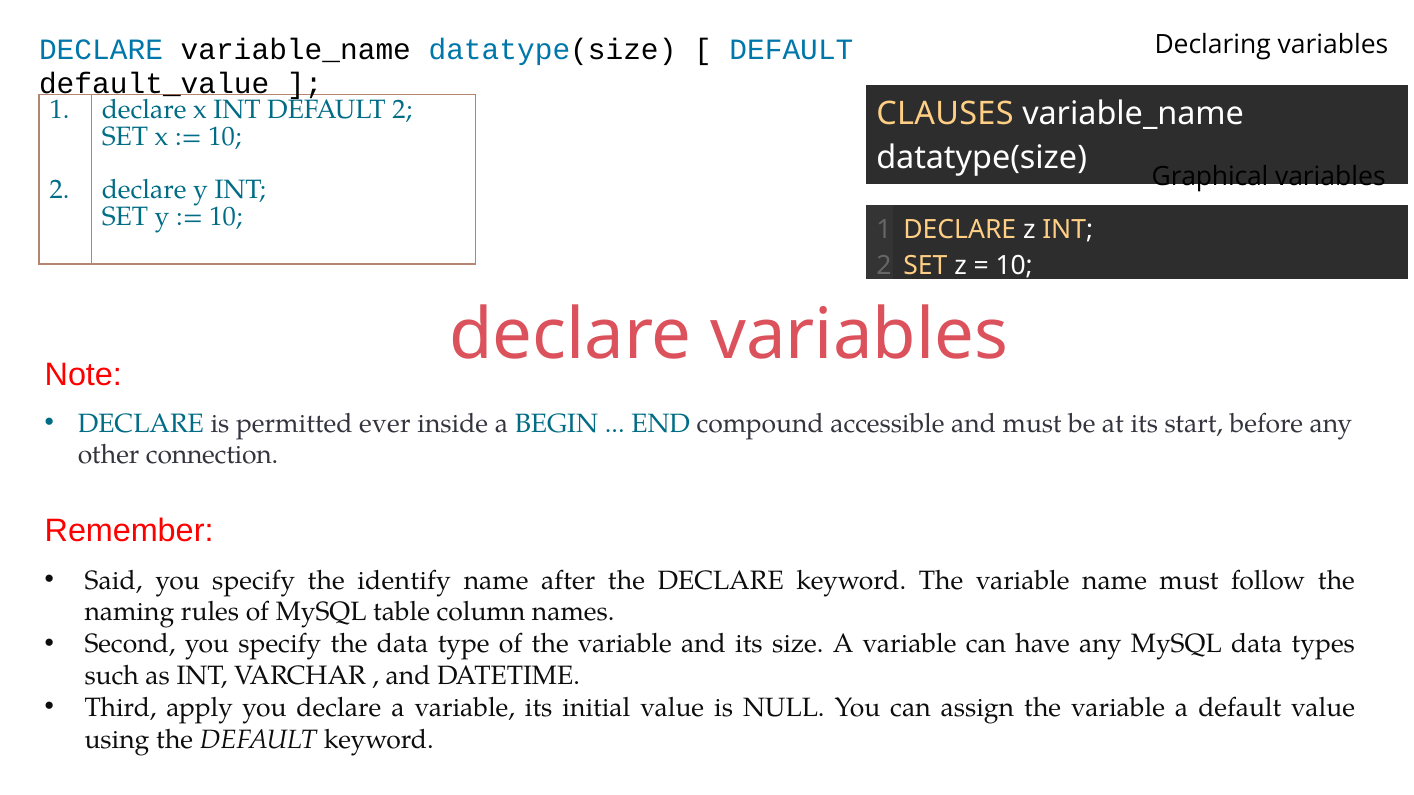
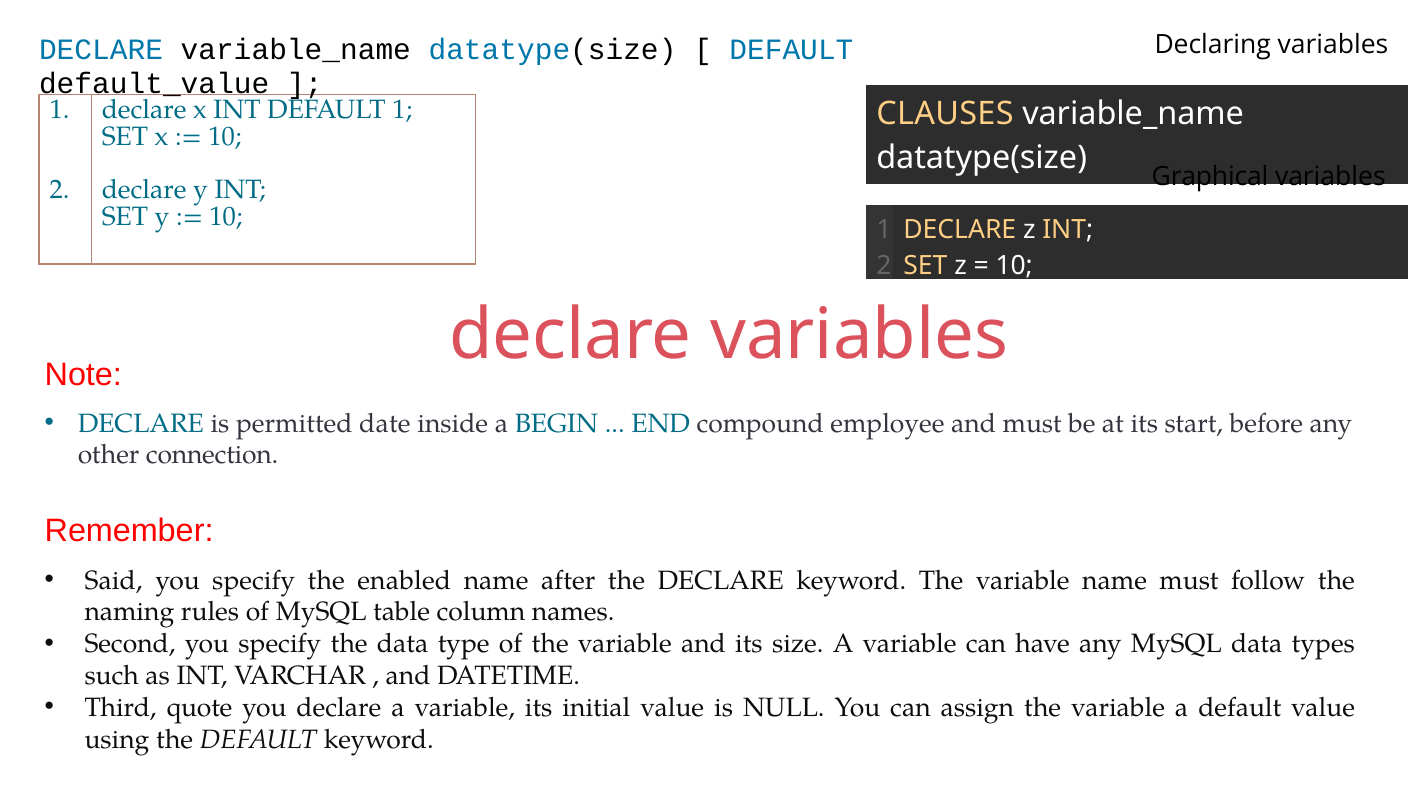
DEFAULT 2: 2 -> 1 (402, 110)
ever: ever -> date (385, 424)
accessible: accessible -> employee (887, 424)
identify: identify -> enabled (404, 581)
apply: apply -> quote (199, 708)
